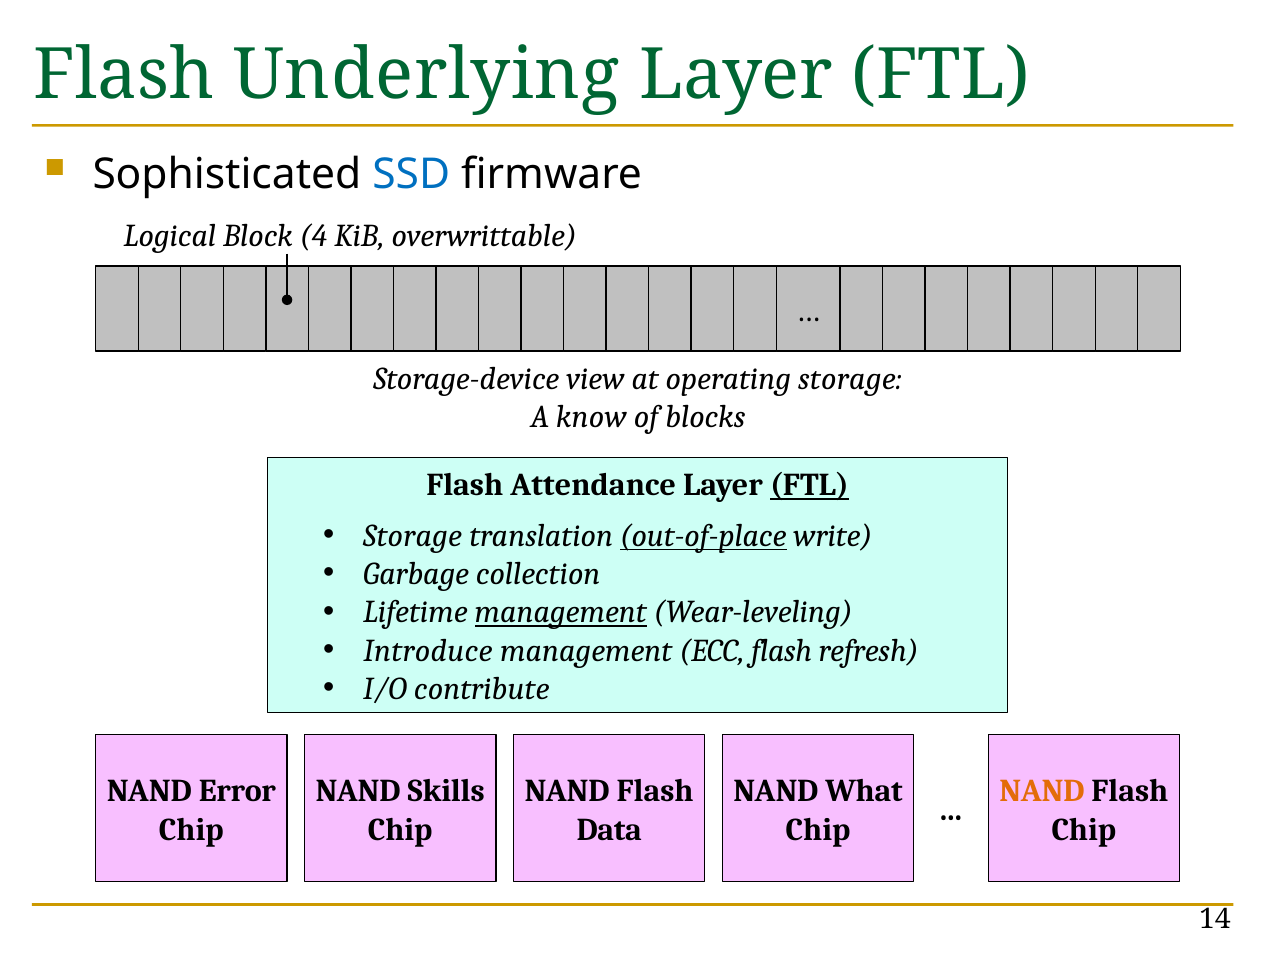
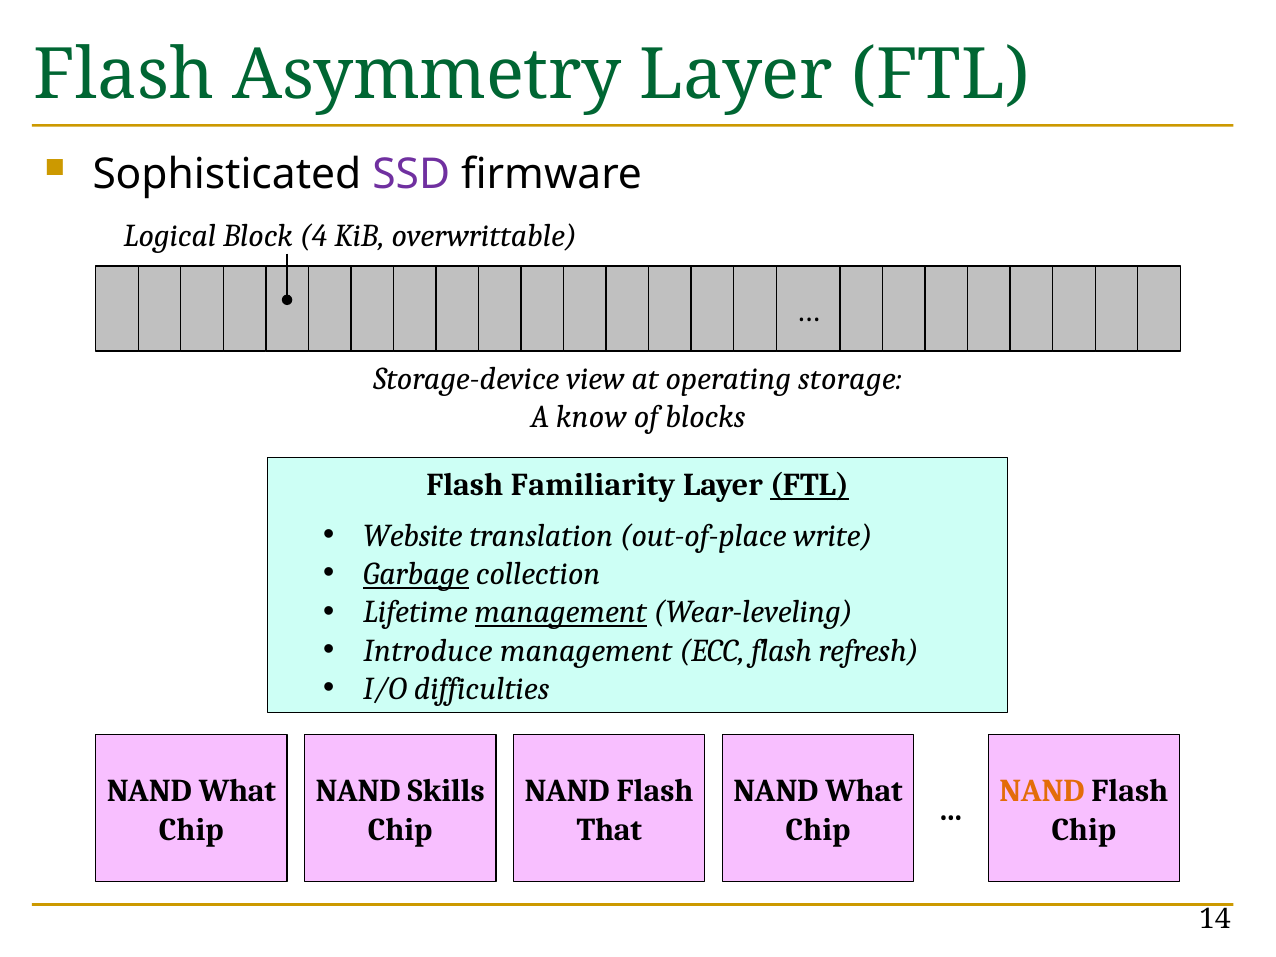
Underlying: Underlying -> Asymmetry (427, 75)
SSD colour: blue -> purple (411, 174)
Attendance: Attendance -> Familiarity (593, 485)
Storage: Storage -> Website (413, 536)
out-of-place underline: present -> none (703, 536)
Garbage underline: none -> present (416, 574)
contribute: contribute -> difficulties (482, 689)
Error: Error -> What (237, 791)
Data: Data -> That (609, 830)
